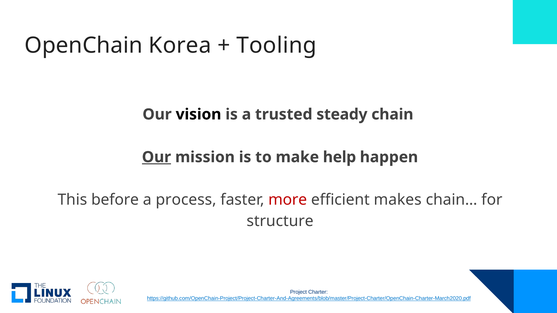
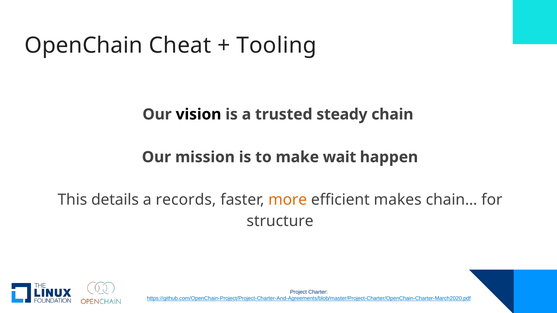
Korea: Korea -> Cheat (180, 46)
Our underline: present -> none (156, 157)
help: help -> wait (339, 157)
before: before -> details (115, 200)
process: process -> records (186, 200)
more colour: red -> orange (288, 200)
